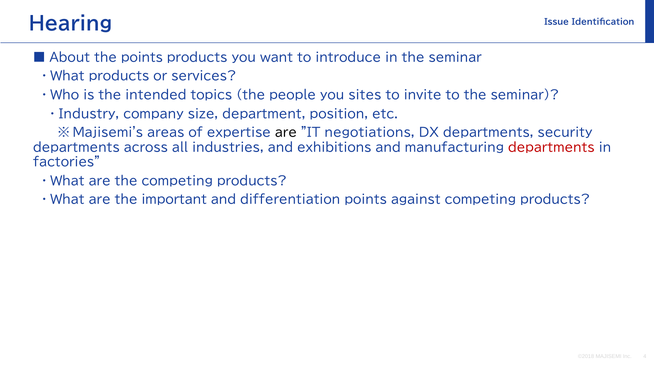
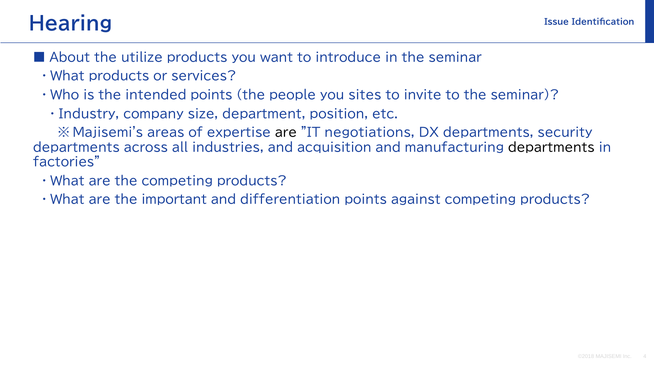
the points: points -> utilize (142, 58)
intended topics: topics -> points (211, 95)
exhibitions: exhibitions -> acquisition (334, 148)
departments colour: red -> black (551, 148)
